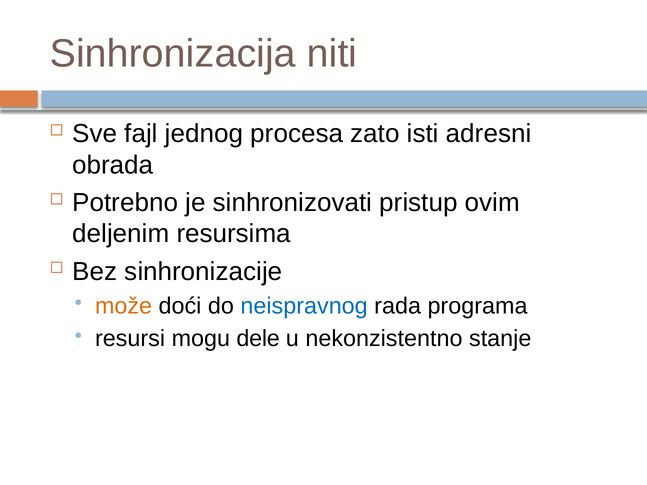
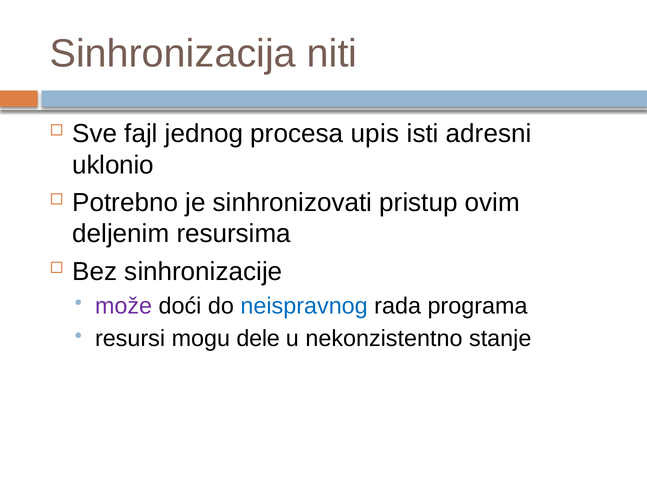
zato: zato -> upis (375, 134)
obrada: obrada -> uklonio (113, 165)
može colour: orange -> purple (124, 306)
